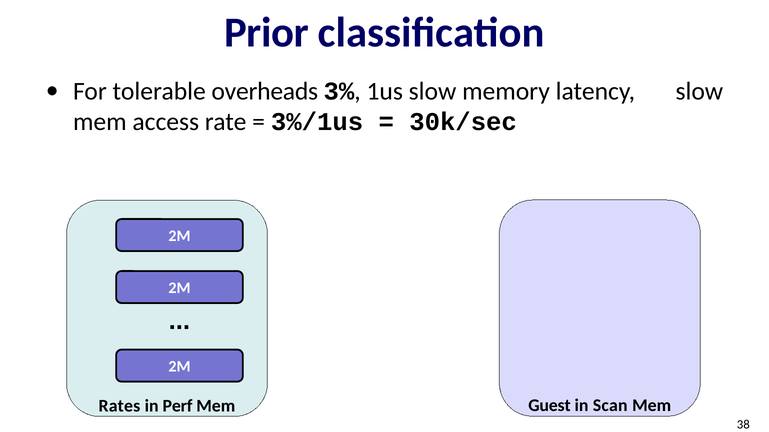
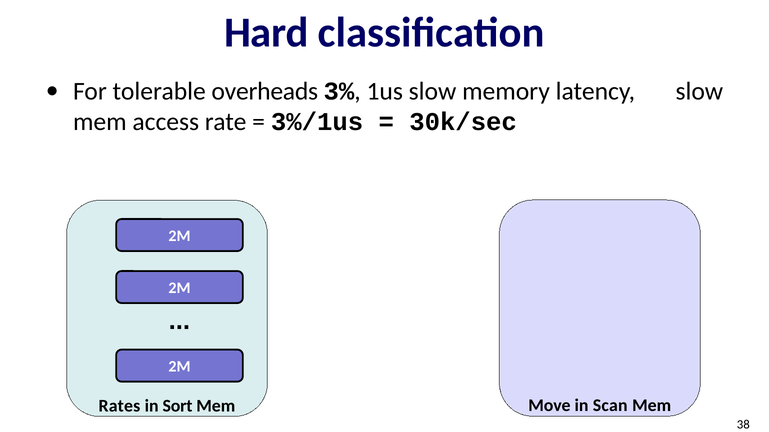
Prior: Prior -> Hard (266, 33)
Guest: Guest -> Move (549, 406)
Perf: Perf -> Sort (178, 406)
